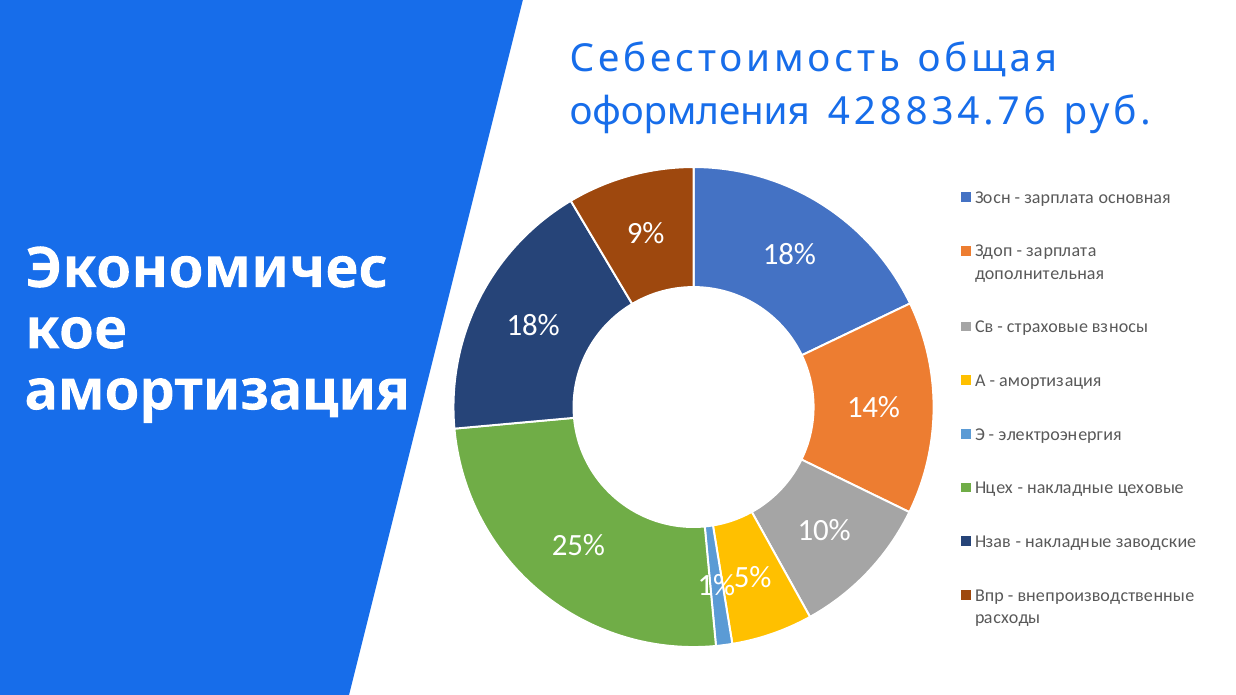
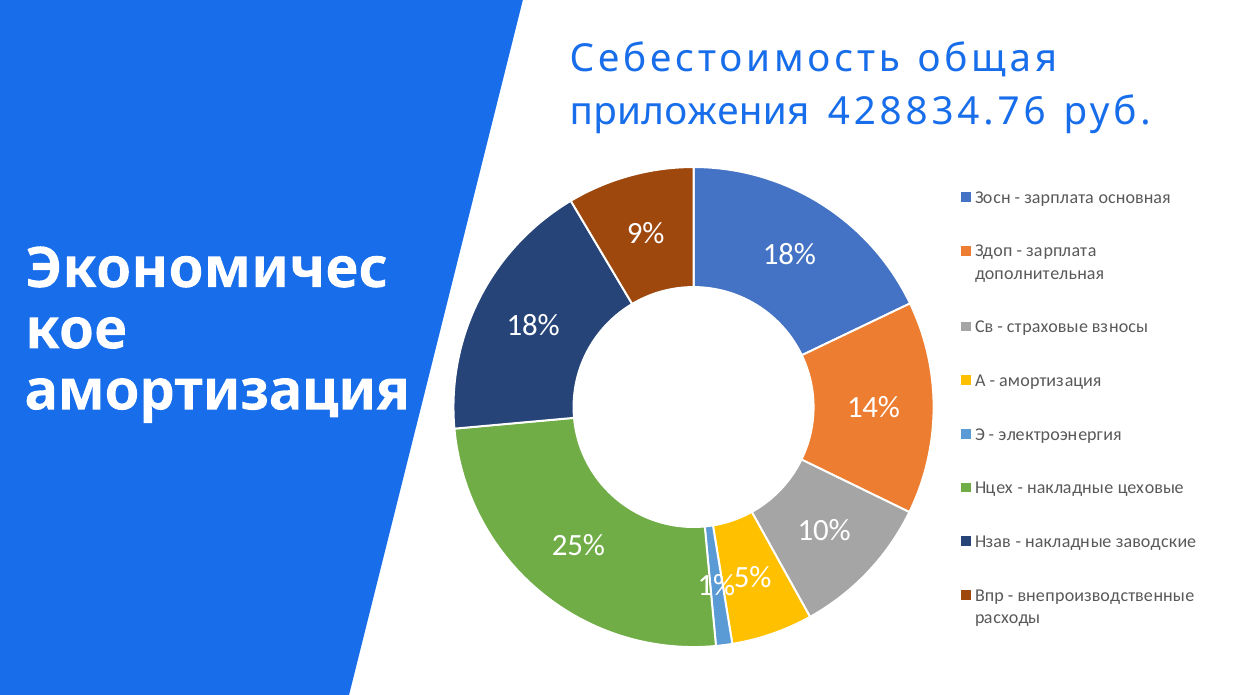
оформления: оформления -> приложения (690, 112)
